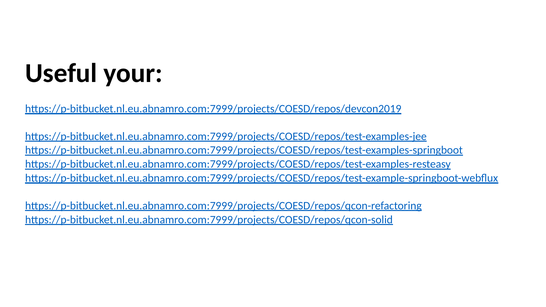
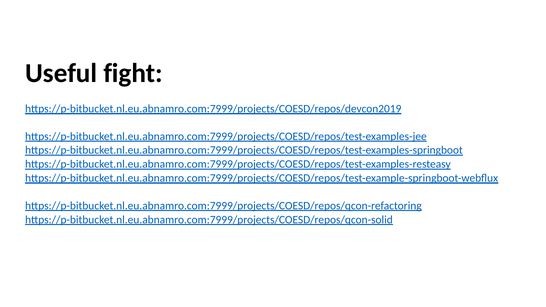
your: your -> fight (133, 73)
